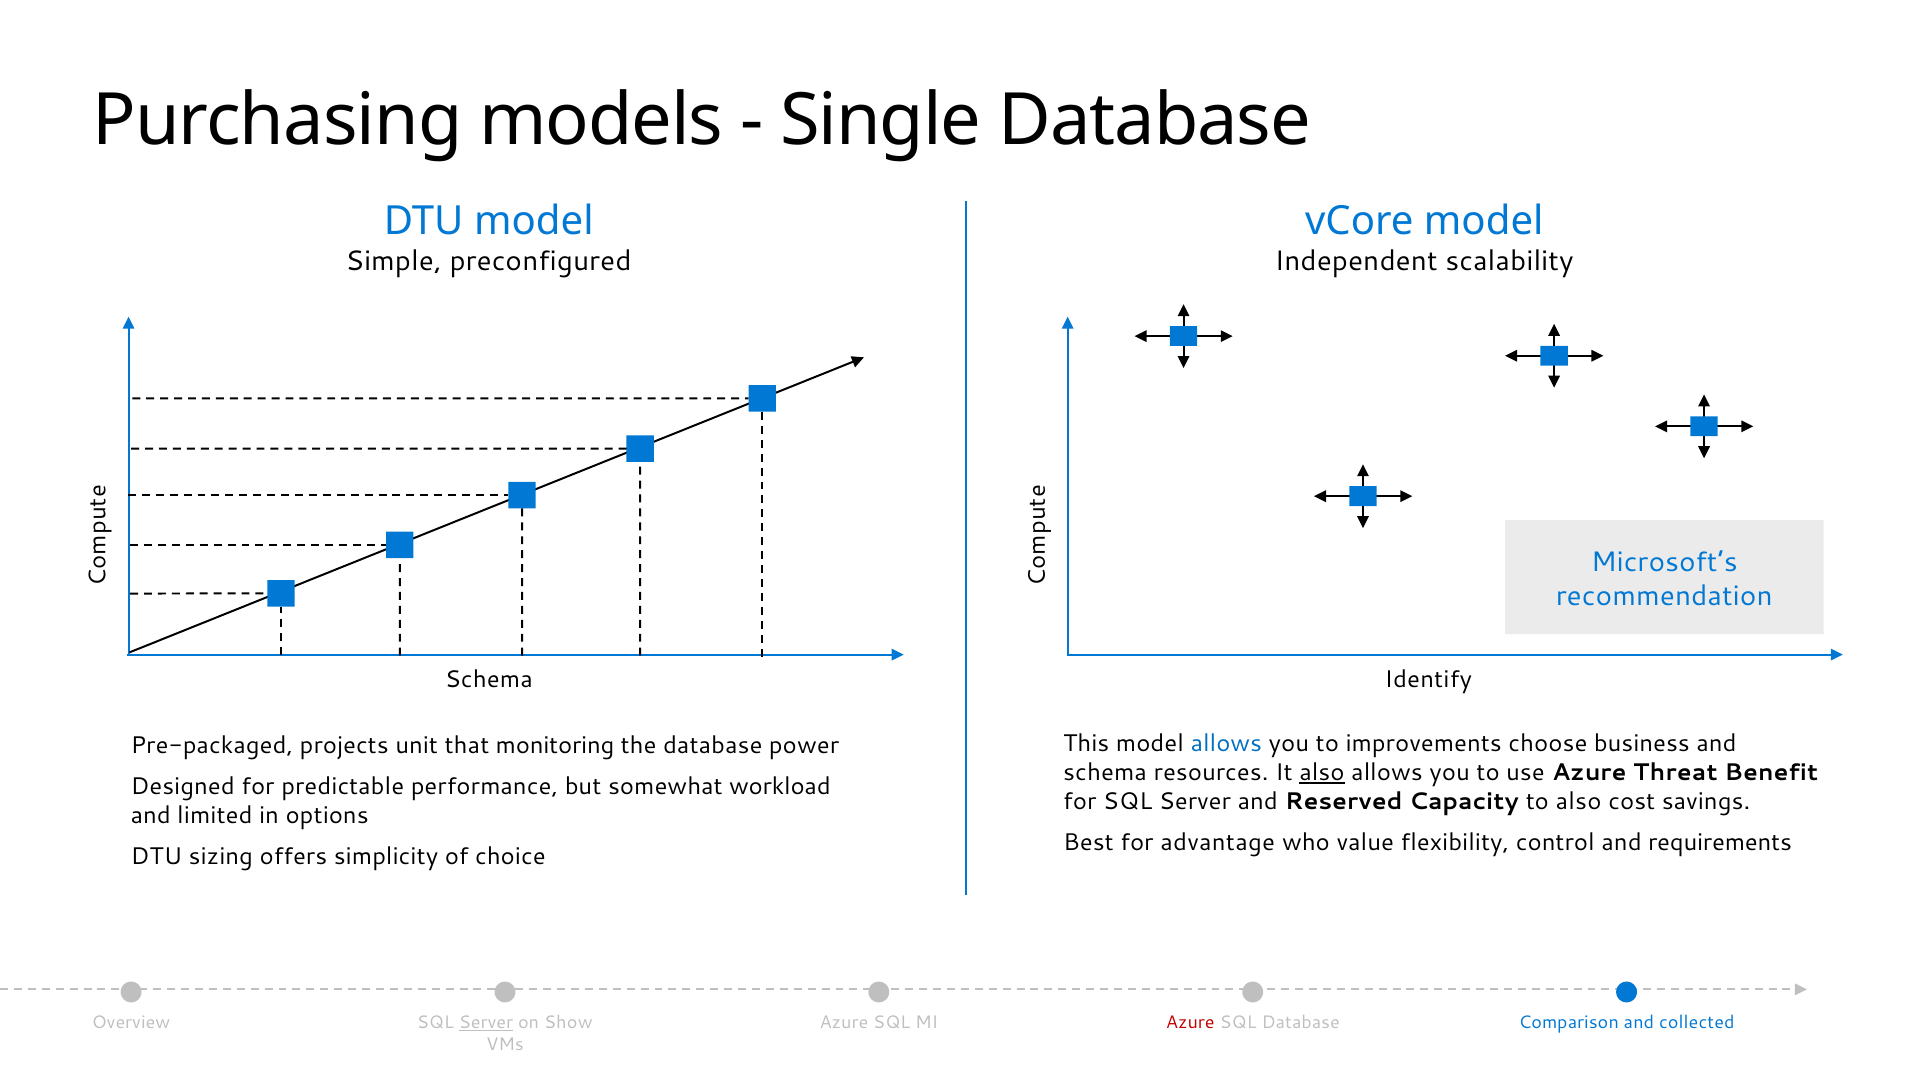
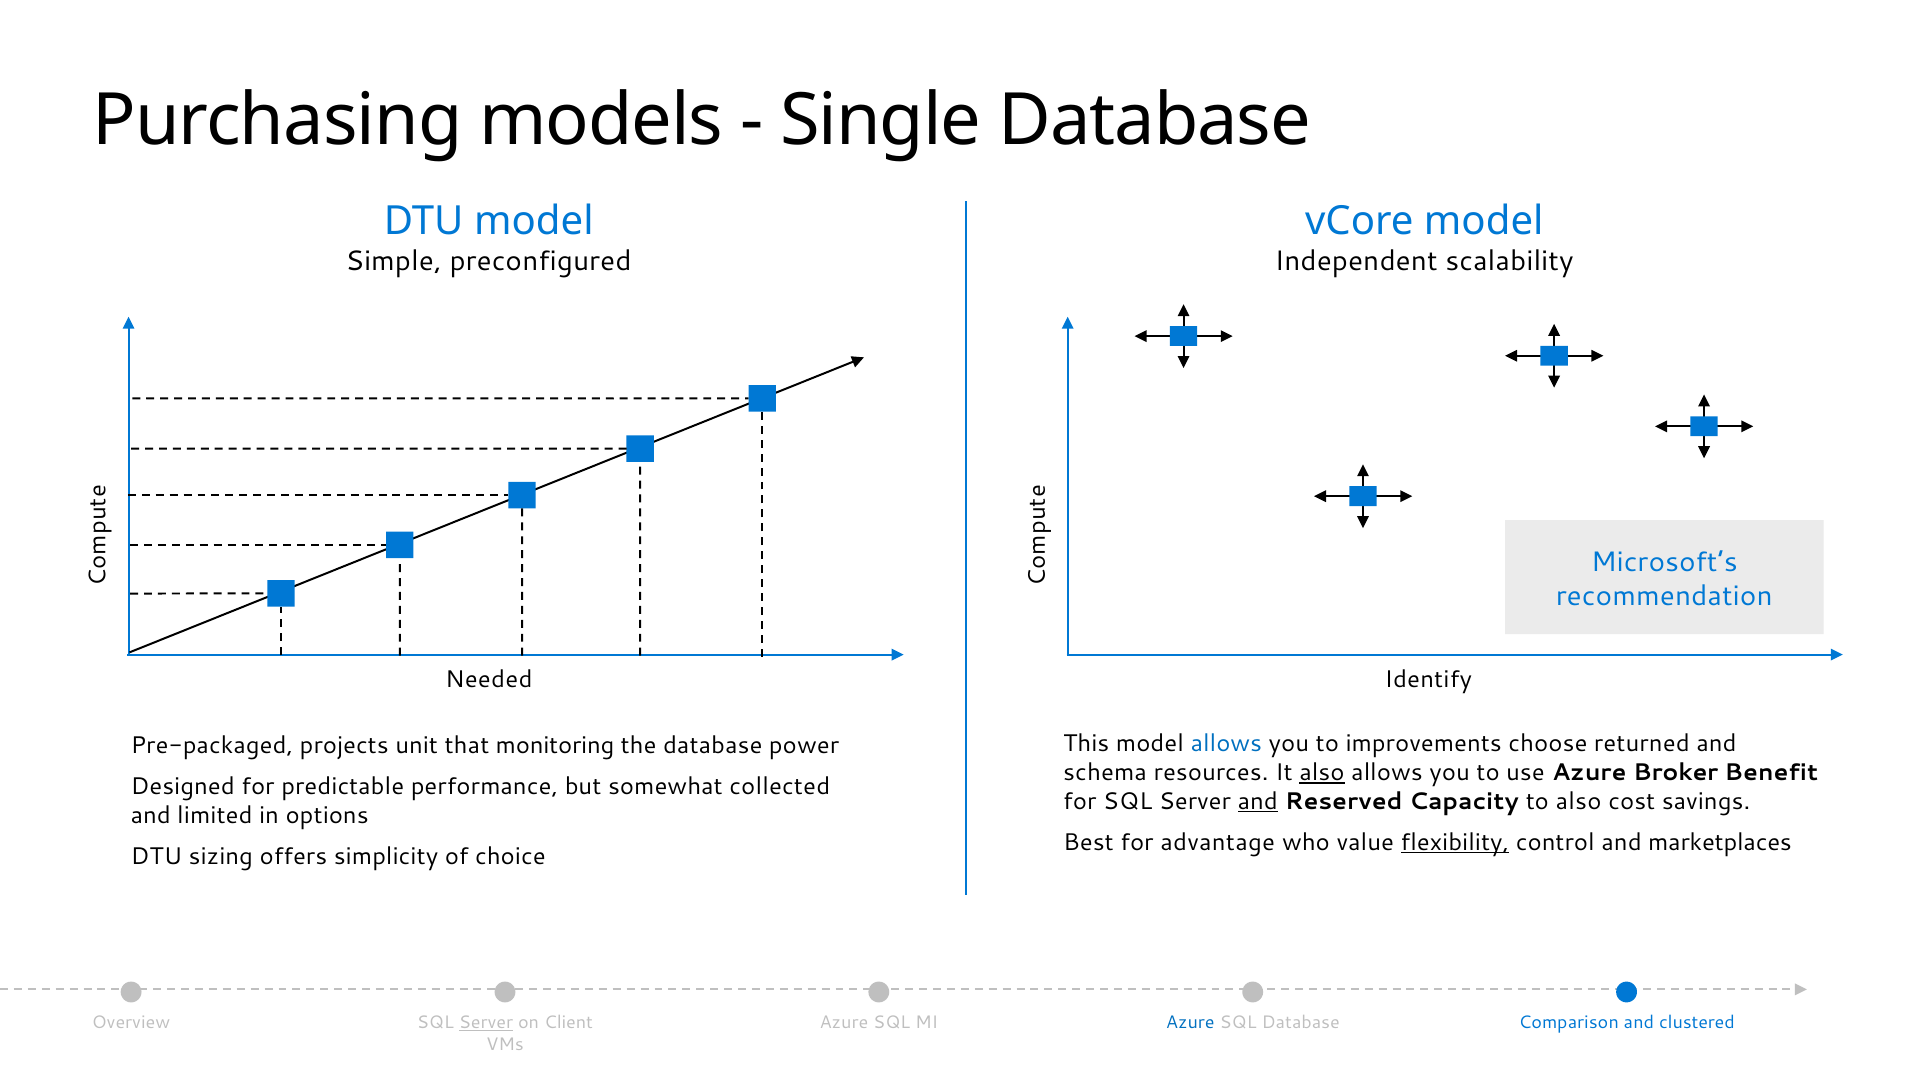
Schema: Schema -> Needed (489, 679)
business: business -> returned (1642, 743)
Threat: Threat -> Broker (1676, 772)
workload: workload -> collected (780, 786)
and underline: none -> present (1258, 801)
flexibility underline: none -> present (1455, 842)
requirements: requirements -> marketplaces (1720, 842)
Show: Show -> Client (568, 1023)
Azure colour: red -> blue (1190, 1023)
collected: collected -> clustered (1697, 1023)
